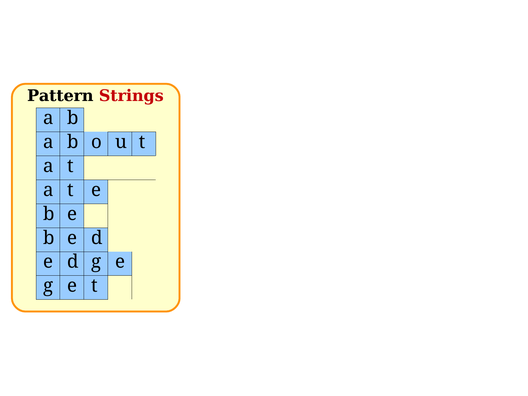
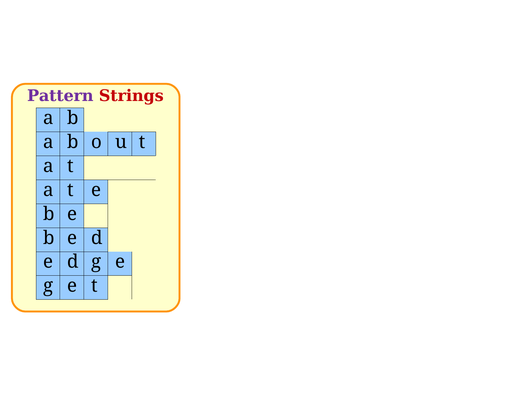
Pattern colour: black -> purple (60, 96)
